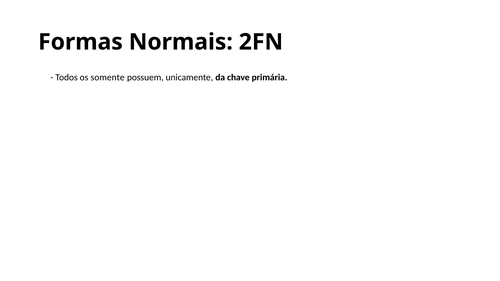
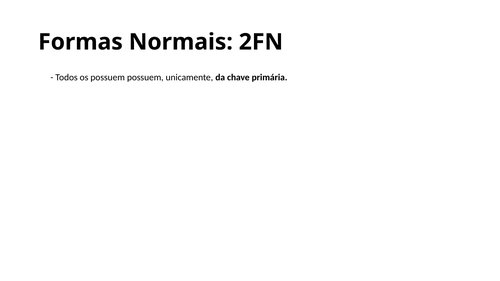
os somente: somente -> possuem (108, 77)
